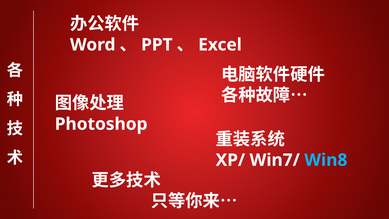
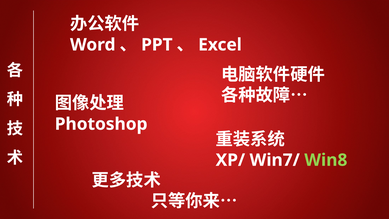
Win8 colour: light blue -> light green (326, 160)
